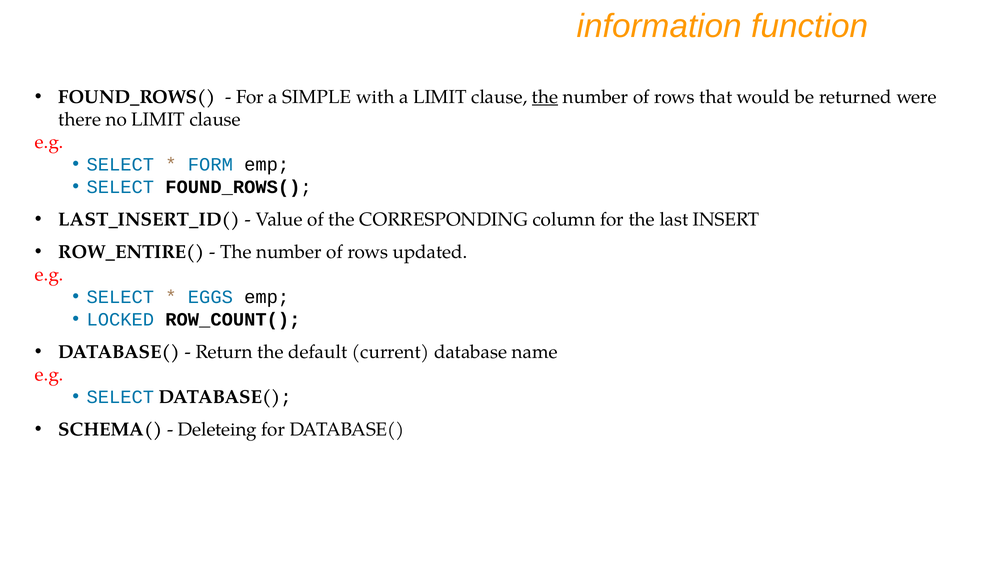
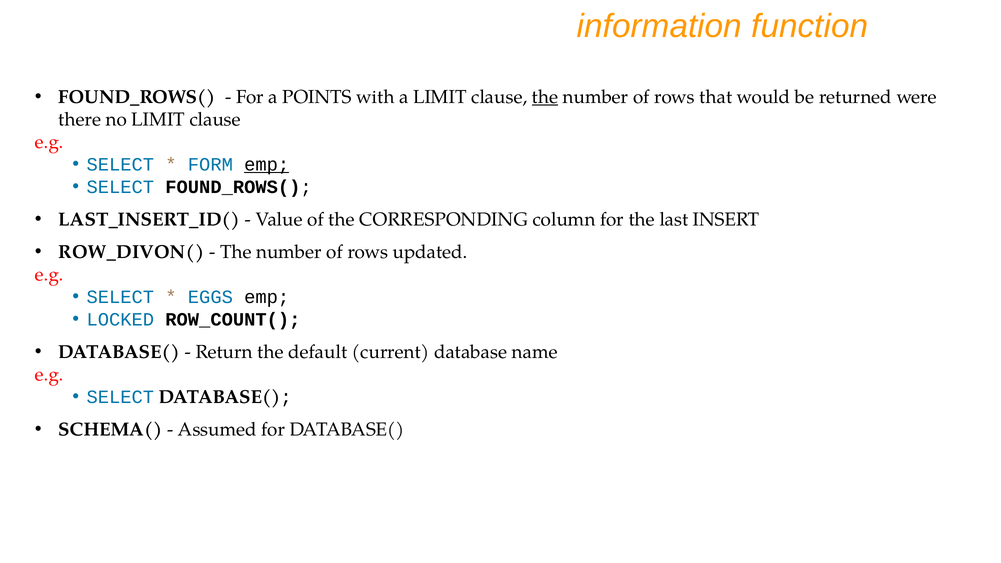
SIMPLE: SIMPLE -> POINTS (317, 97)
emp underline: none -> present (267, 164)
ROW_ENTIRE(: ROW_ENTIRE( -> ROW_DIVON( (131, 252)
Deleteing: Deleteing -> Assumed (217, 430)
